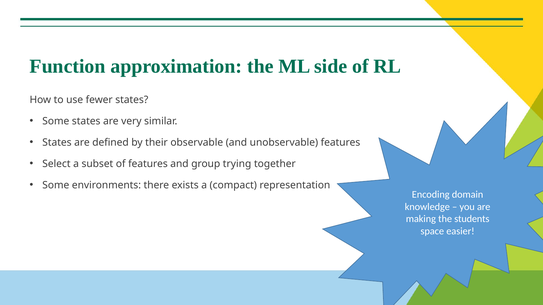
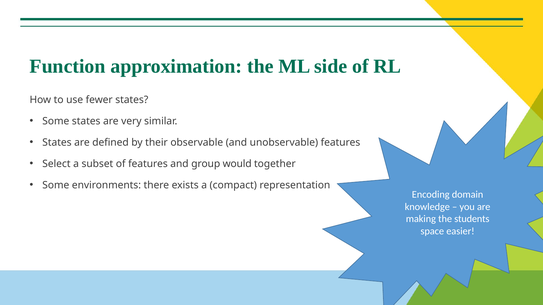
trying: trying -> would (237, 164)
